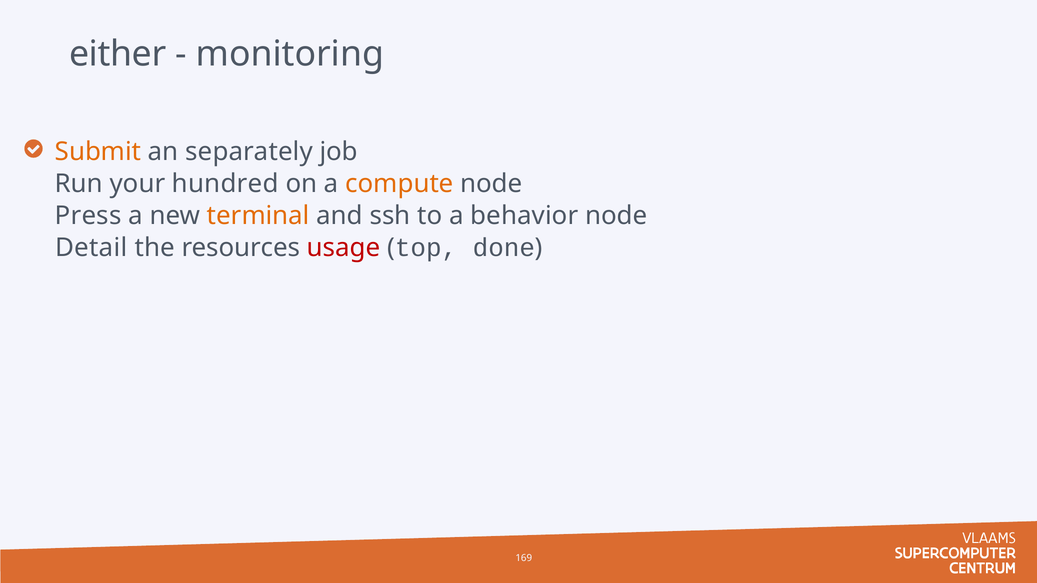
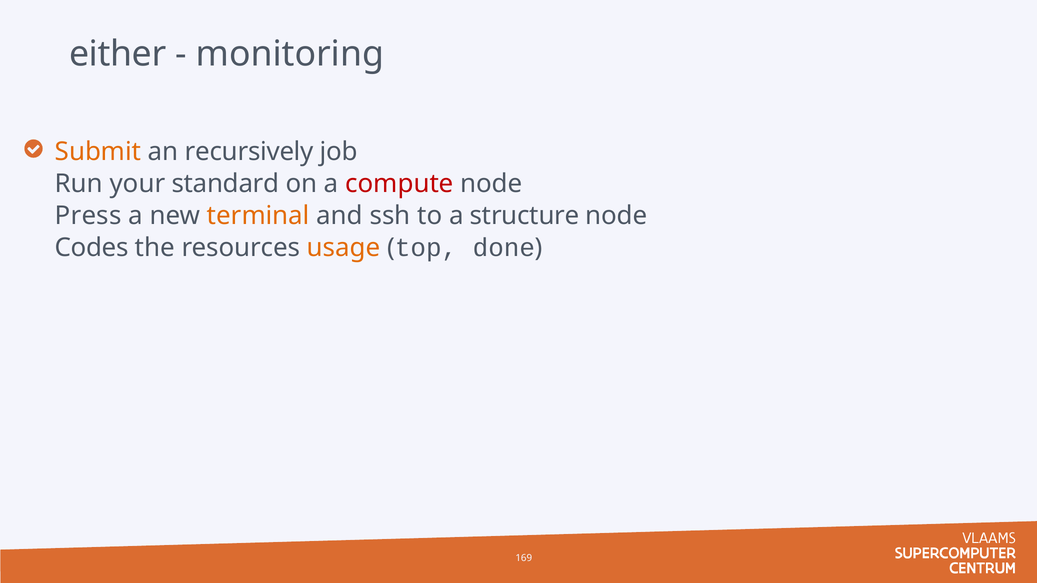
separately: separately -> recursively (249, 152)
hundred: hundred -> standard (226, 184)
compute colour: orange -> red (399, 184)
behavior: behavior -> structure (525, 216)
Detail: Detail -> Codes (92, 248)
usage colour: red -> orange (344, 248)
